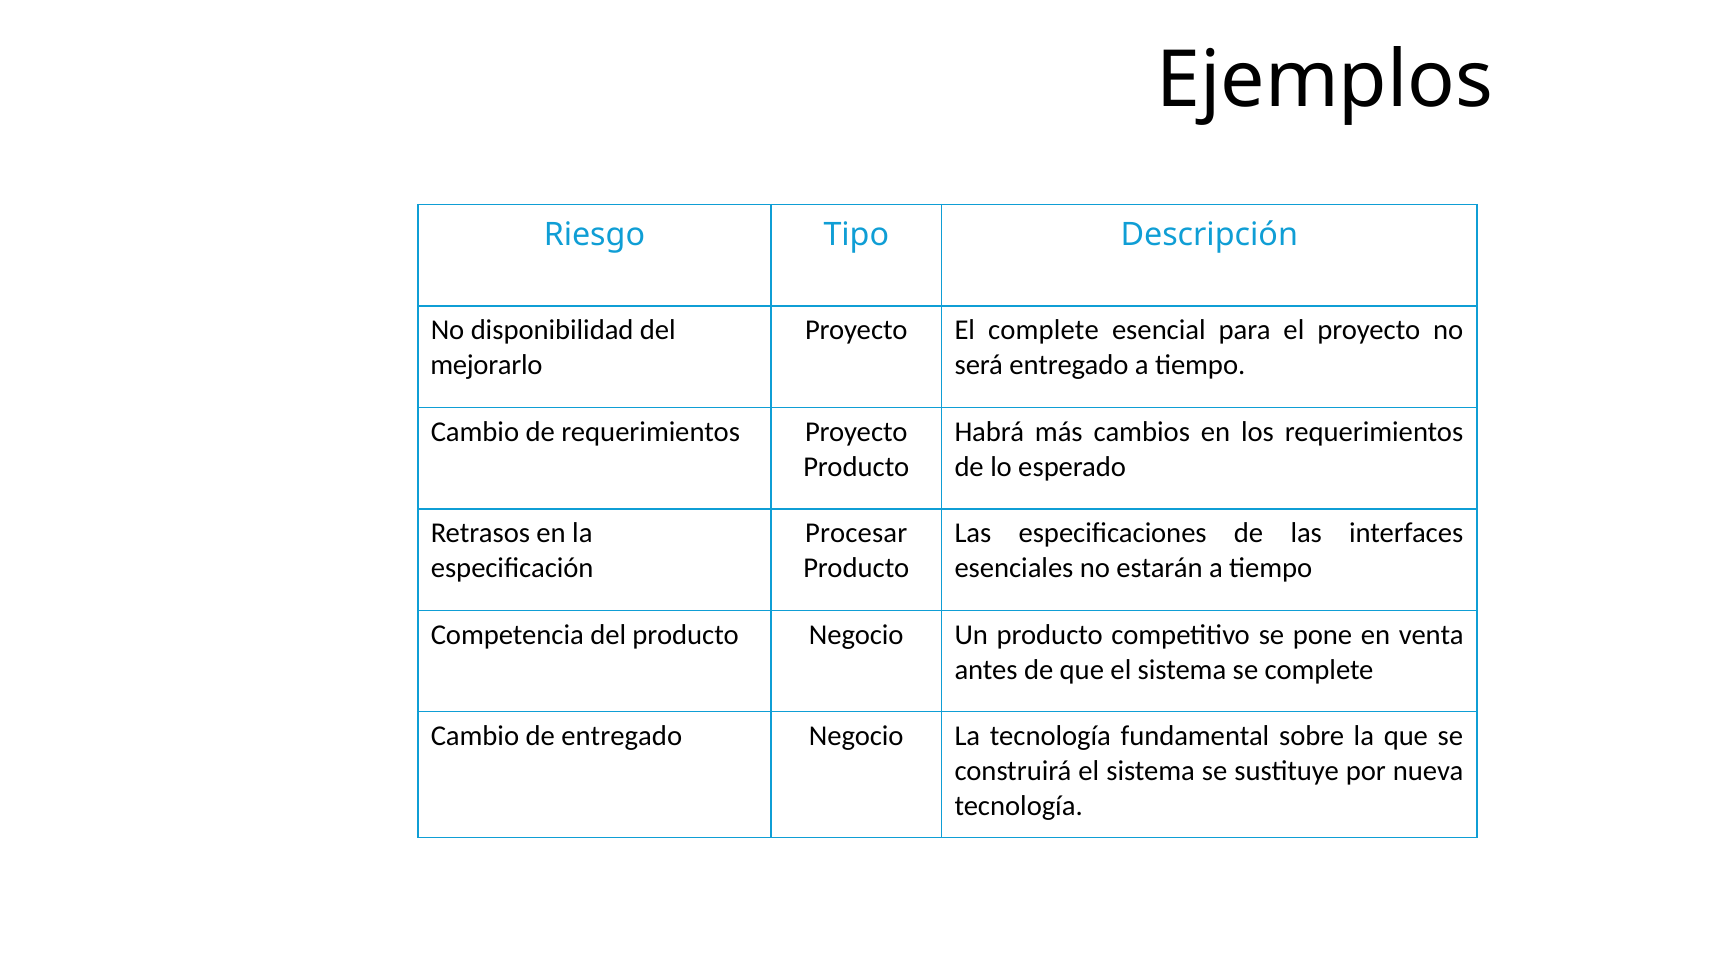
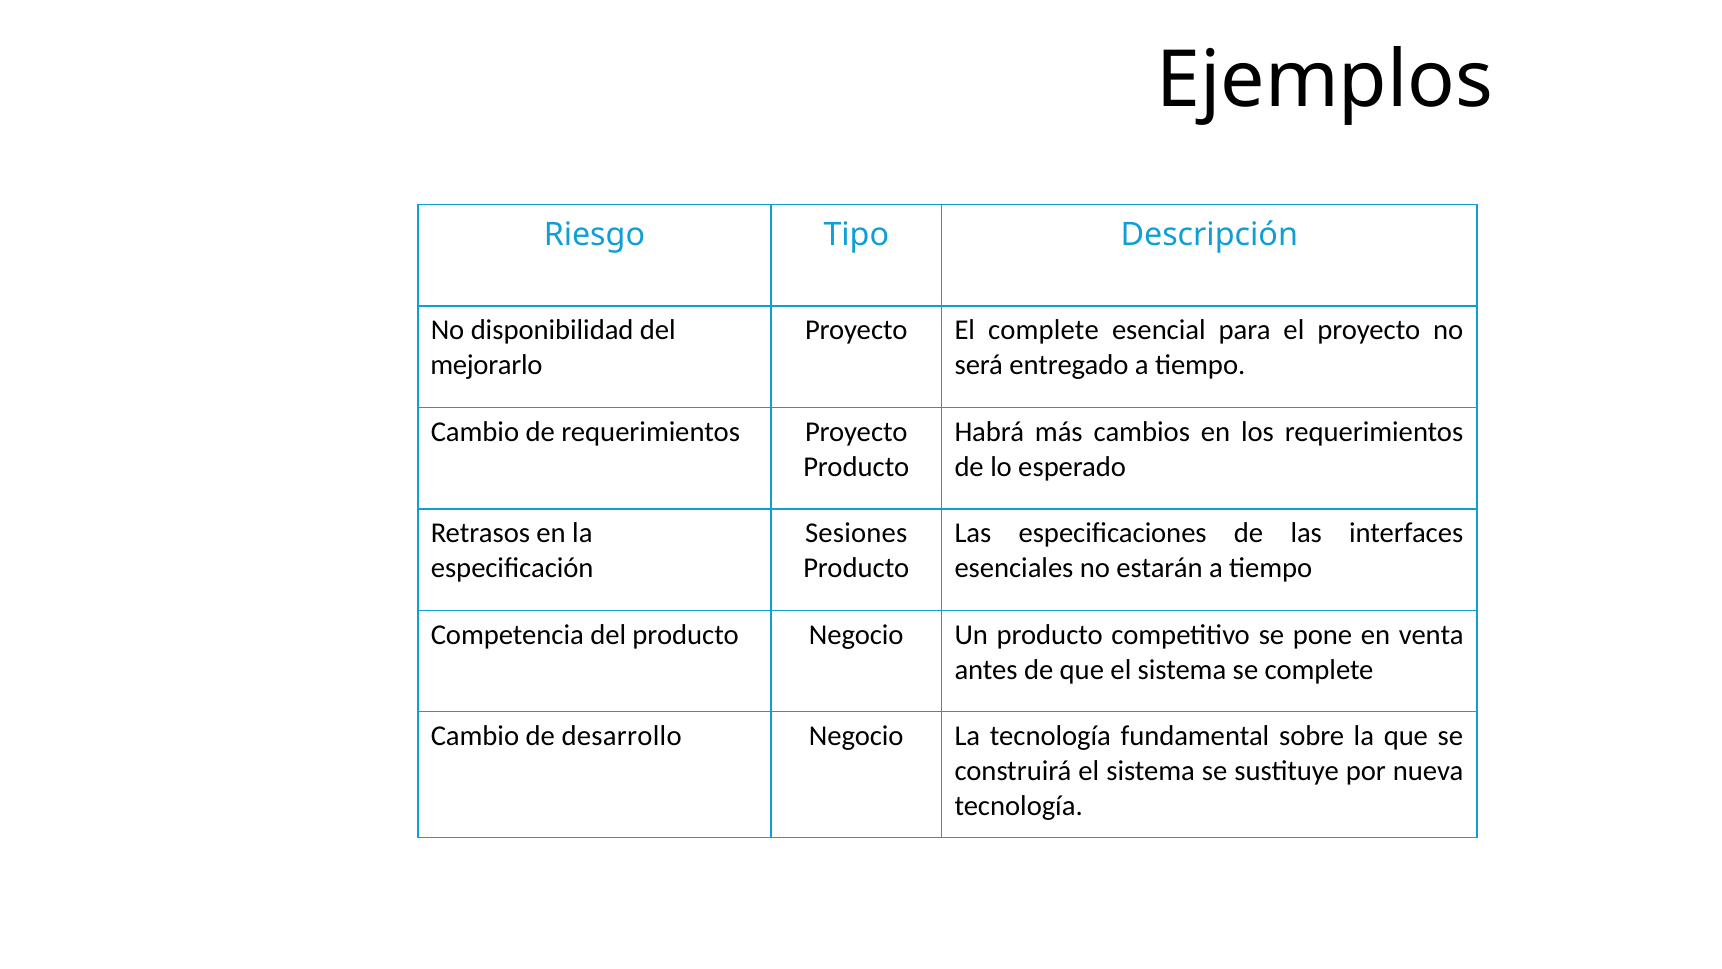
Procesar: Procesar -> Sesiones (856, 533)
de entregado: entregado -> desarrollo (622, 736)
